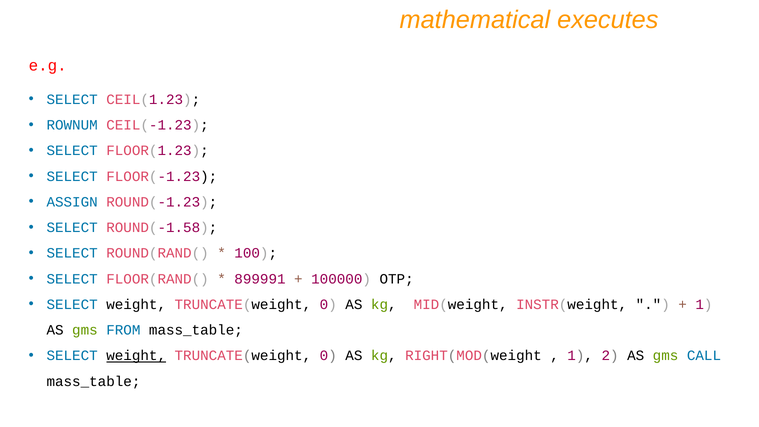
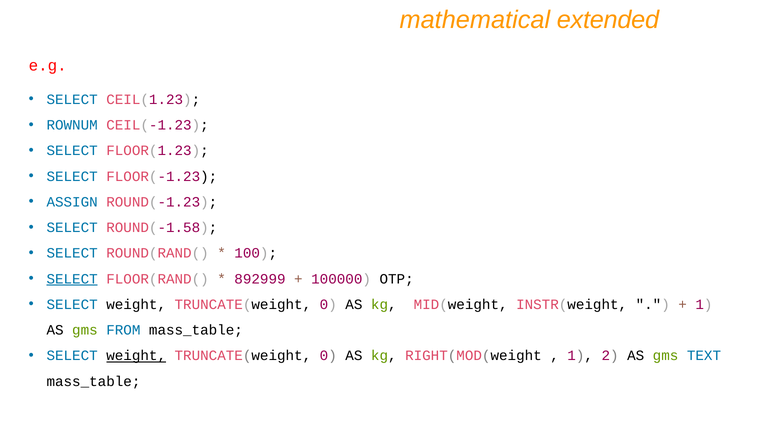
executes: executes -> extended (608, 20)
SELECT underline: none -> present (72, 279)
899991: 899991 -> 892999 (260, 279)
CALL: CALL -> TEXT (704, 356)
